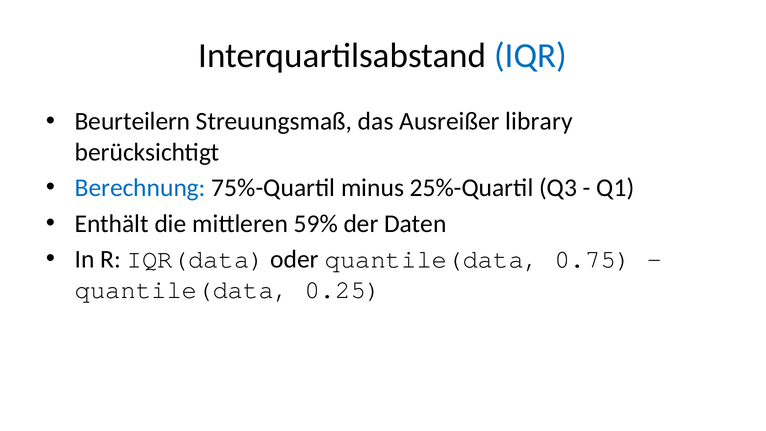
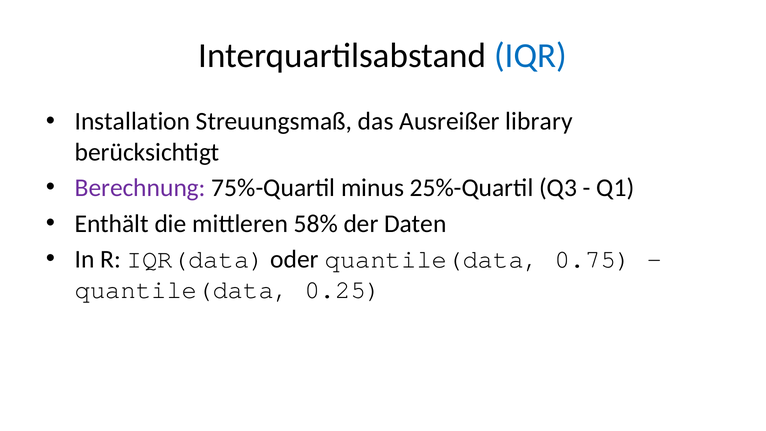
Beurteilern: Beurteilern -> Installation (132, 121)
Berechnung colour: blue -> purple (140, 188)
59%: 59% -> 58% (316, 224)
